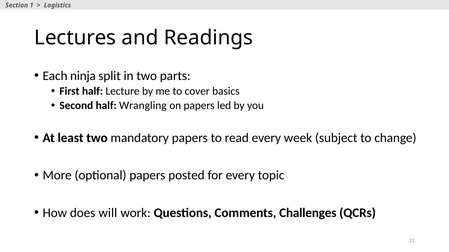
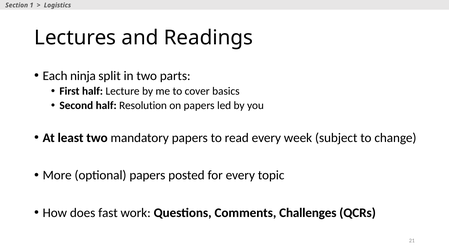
Wrangling: Wrangling -> Resolution (143, 106)
will: will -> fast (108, 213)
